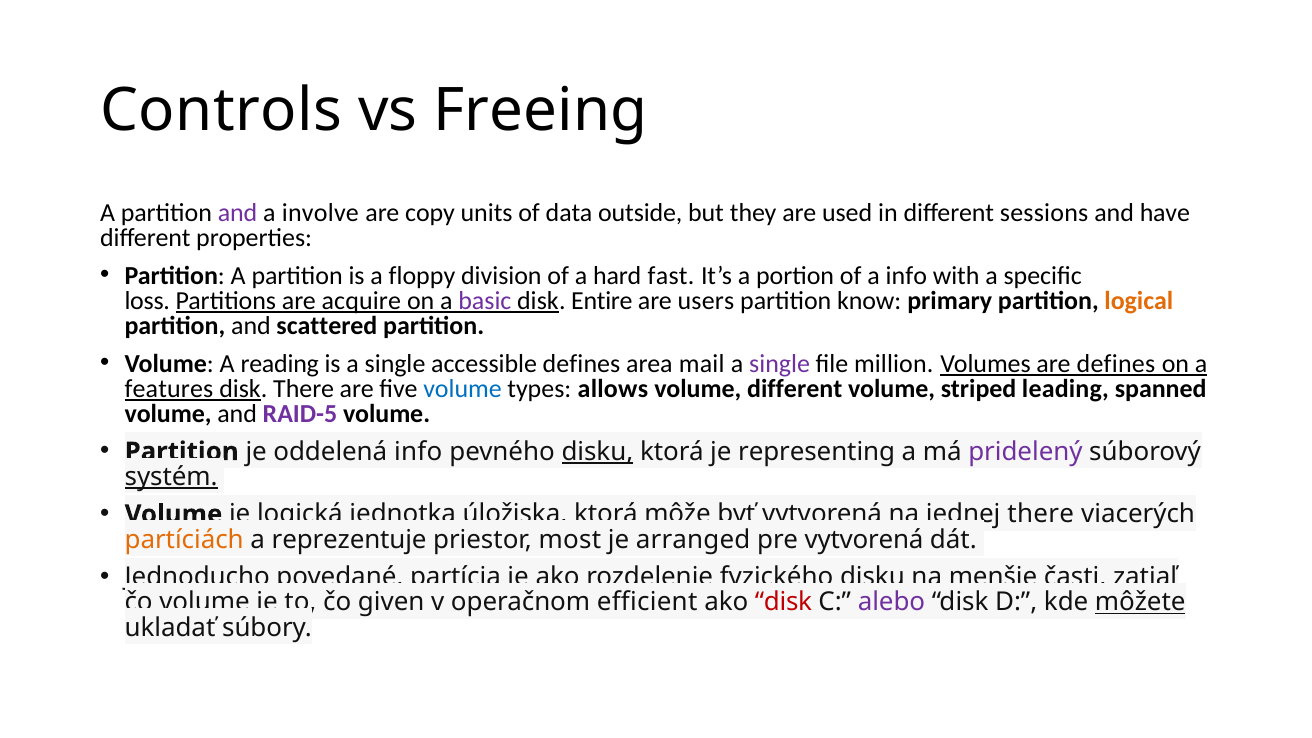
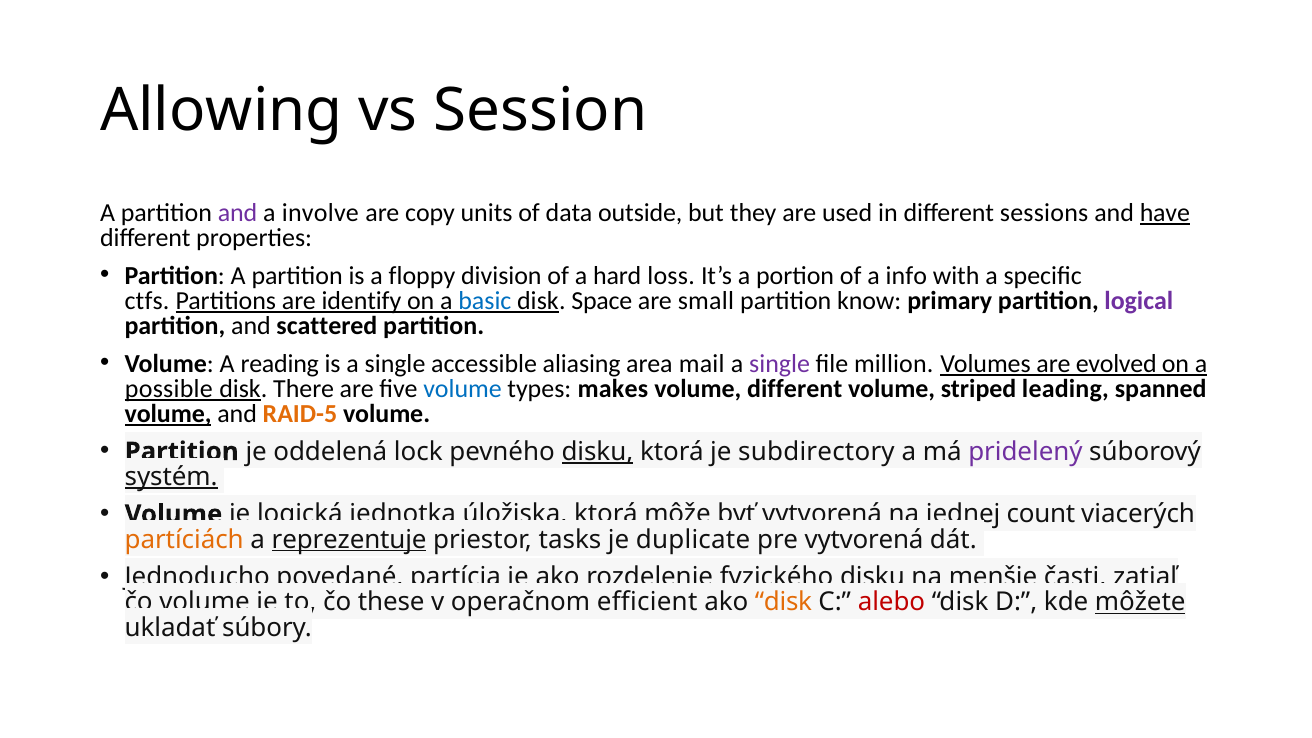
Controls: Controls -> Allowing (221, 110)
Freeing: Freeing -> Session (540, 110)
have underline: none -> present (1165, 213)
fast: fast -> loss (671, 276)
loss: loss -> ctfs (147, 301)
acquire: acquire -> identify (361, 301)
basic colour: purple -> blue (485, 301)
Entire: Entire -> Space (602, 301)
users: users -> small (706, 301)
logical colour: orange -> purple (1139, 301)
accessible defines: defines -> aliasing (582, 364)
are defines: defines -> evolved (1116, 364)
features: features -> possible (169, 389)
allows: allows -> makes (613, 389)
volume underline: none -> present (168, 414)
RAID-5 colour: purple -> orange (300, 414)
oddelená info: info -> lock (418, 452)
representing: representing -> subdirectory (816, 452)
there: there -> count (1041, 514)
reprezentuje underline: none -> present (349, 540)
most: most -> tasks (570, 540)
arranged: arranged -> duplicate (693, 540)
given: given -> these (391, 602)
disk colour: red -> orange (783, 602)
alebo colour: purple -> red (891, 602)
